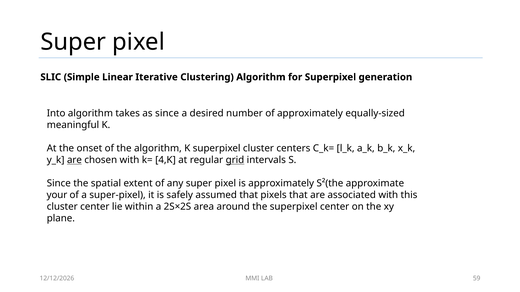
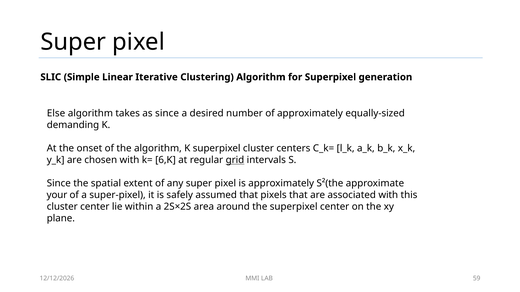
Into: Into -> Else (56, 113)
meaningful: meaningful -> demanding (73, 125)
are underline: present -> none (74, 160)
4,K: 4,K -> 6,K (165, 160)
